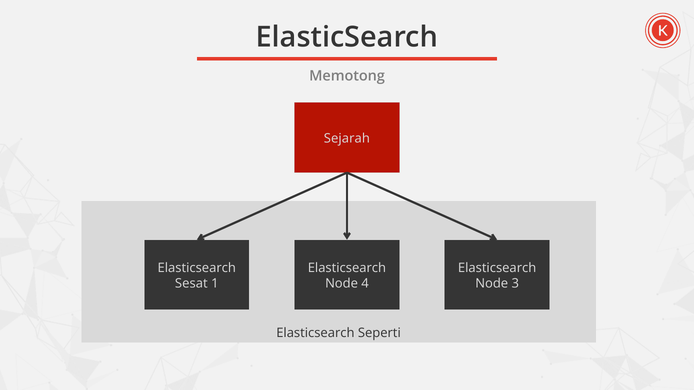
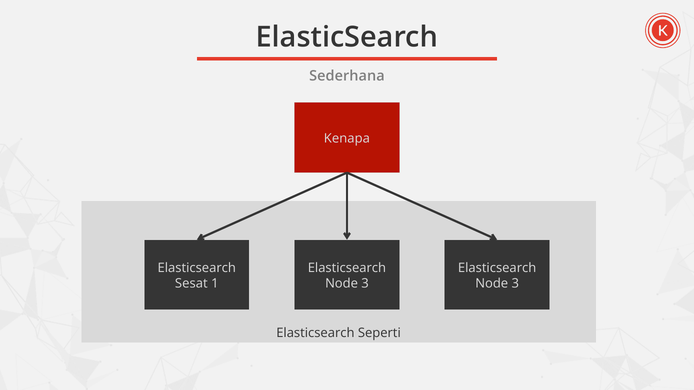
Memotong: Memotong -> Sederhana (347, 76)
Sejarah: Sejarah -> Kenapa (347, 139)
4: 4 -> 3 (365, 284)
